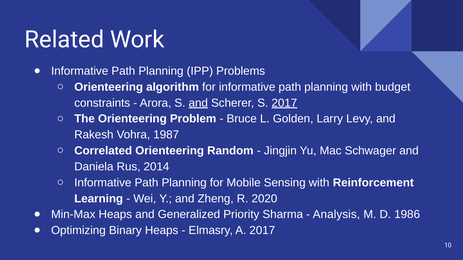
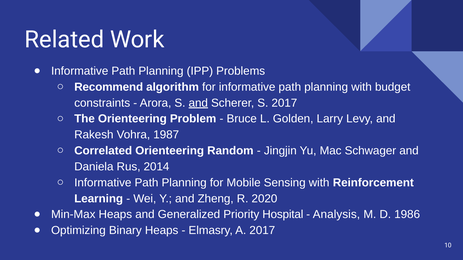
Orienteering: Orienteering -> Recommend (109, 87)
2017 underline: present -> none (284, 103)
Sharma: Sharma -> Hospital (283, 215)
